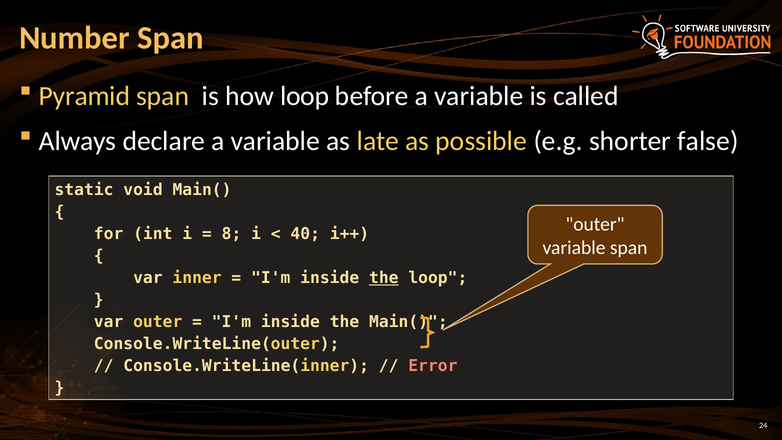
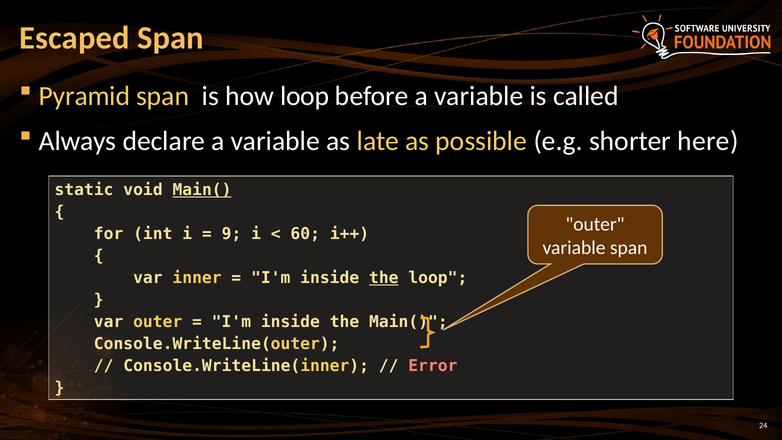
Number: Number -> Escaped (74, 38)
false: false -> here (708, 141)
Main( underline: none -> present (202, 190)
8: 8 -> 9 (232, 234)
40: 40 -> 60 (305, 234)
